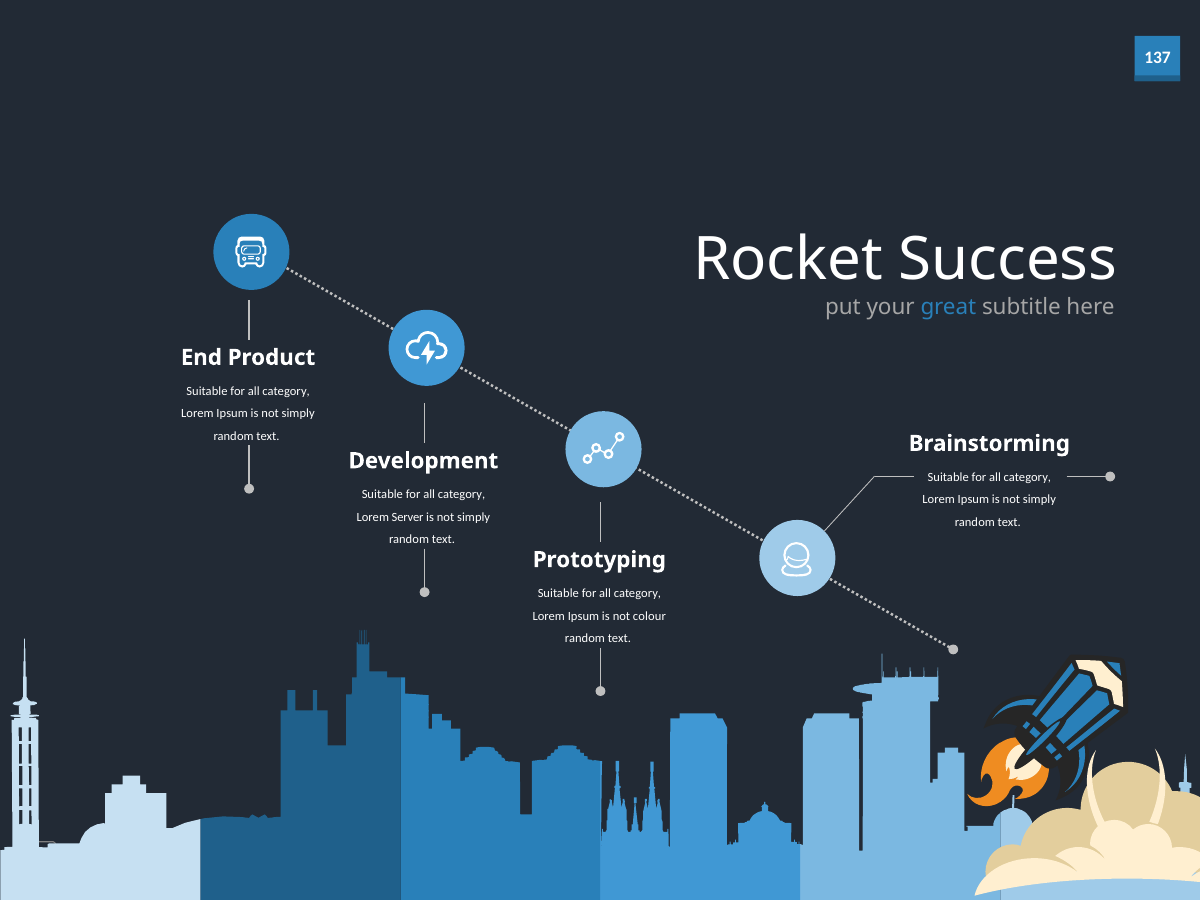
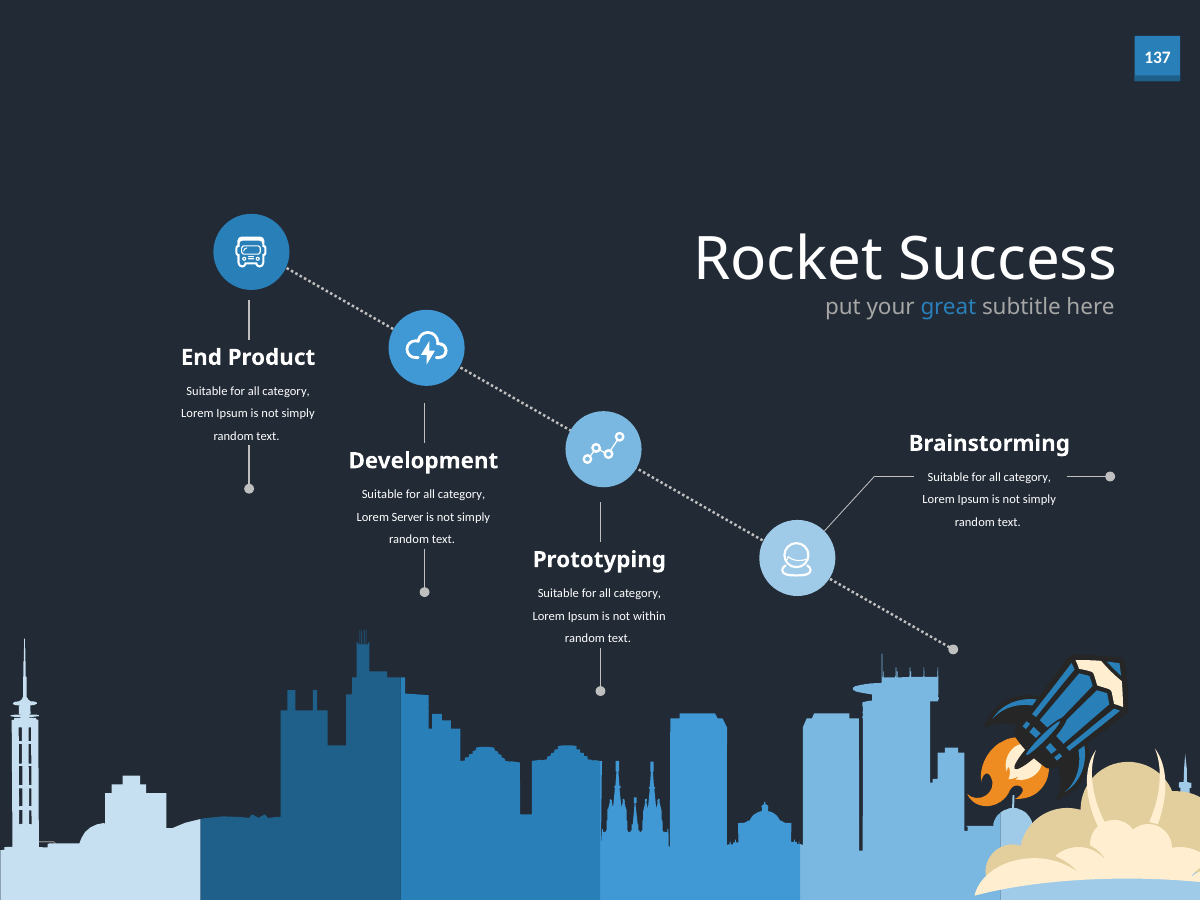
colour: colour -> within (649, 616)
